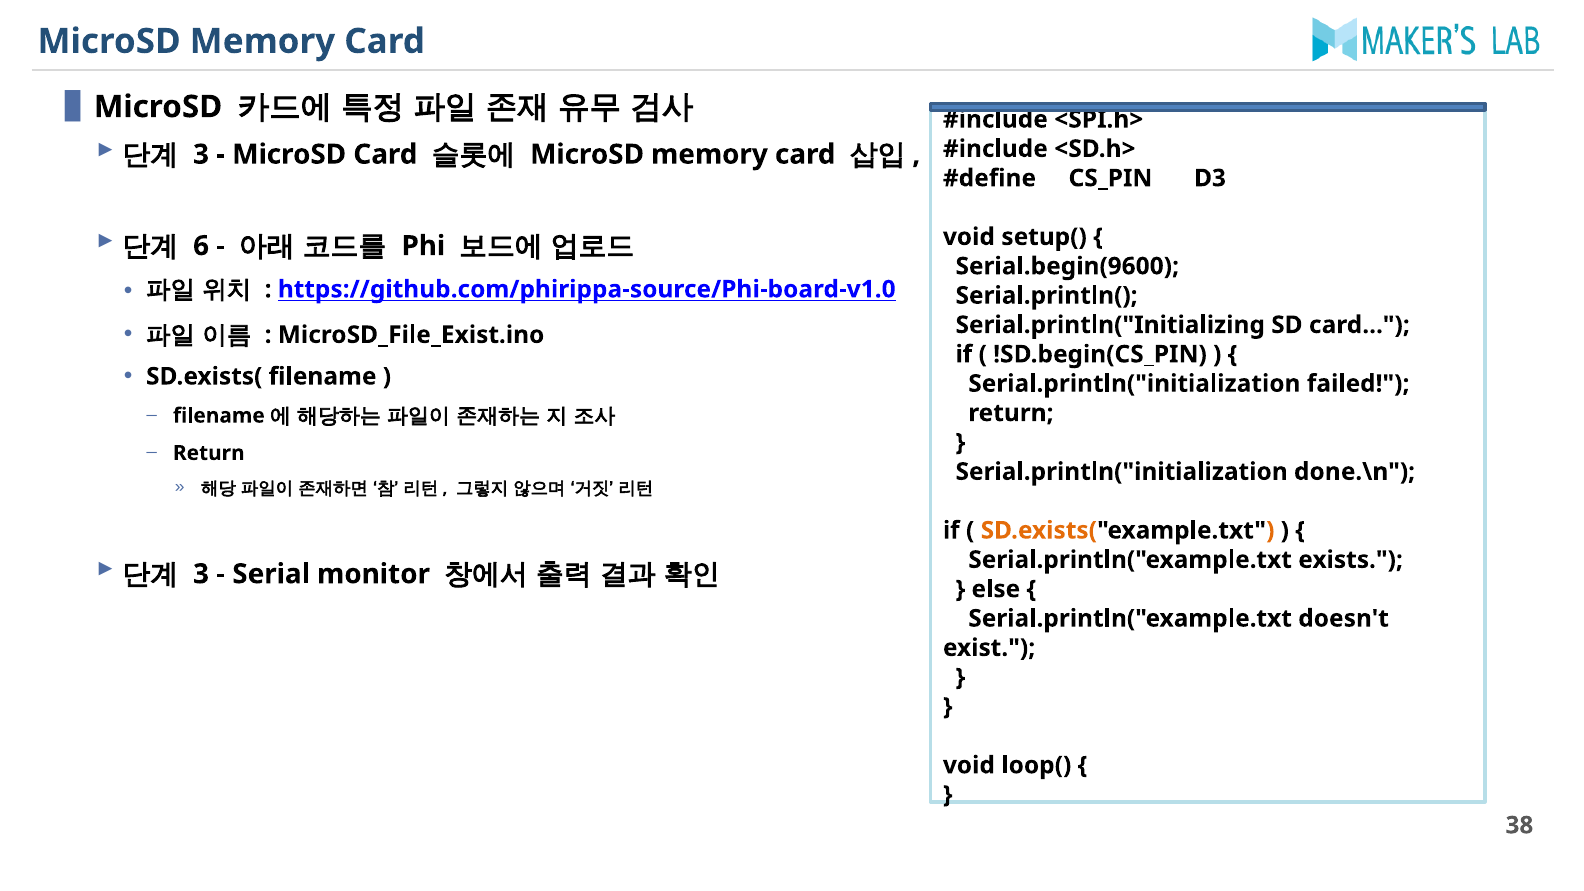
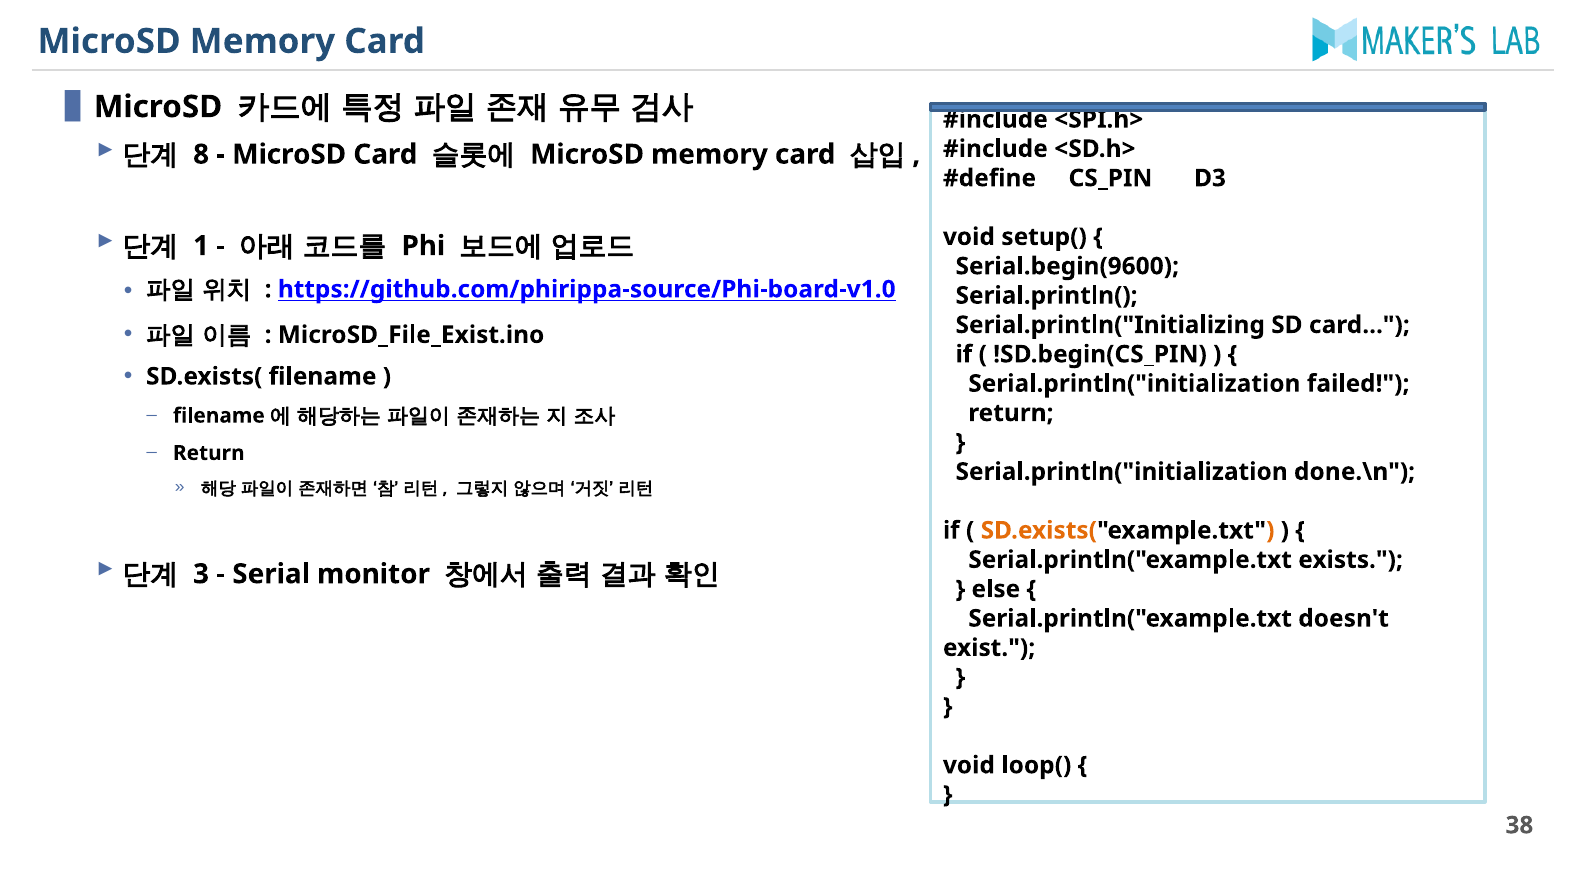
3: 3 -> 8 (201, 154)
6: 6 -> 1 (201, 246)
